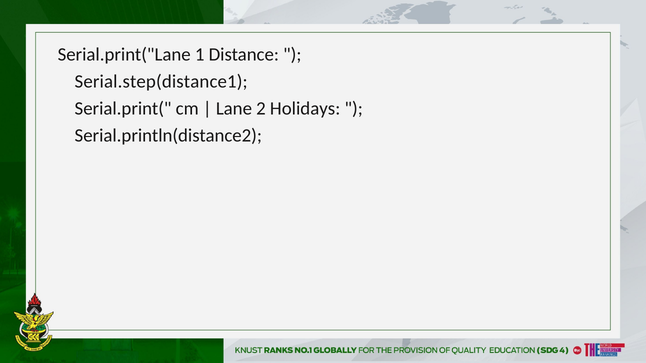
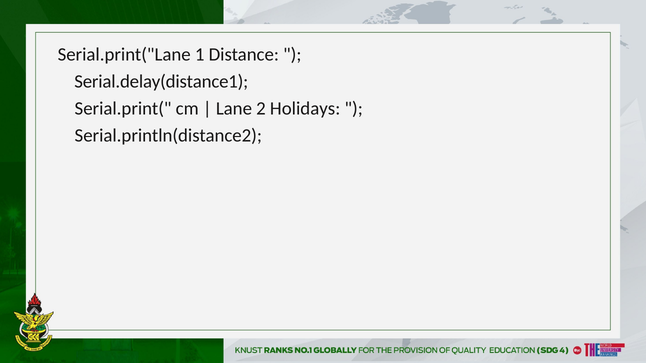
Serial.step(distance1: Serial.step(distance1 -> Serial.delay(distance1 (161, 82)
